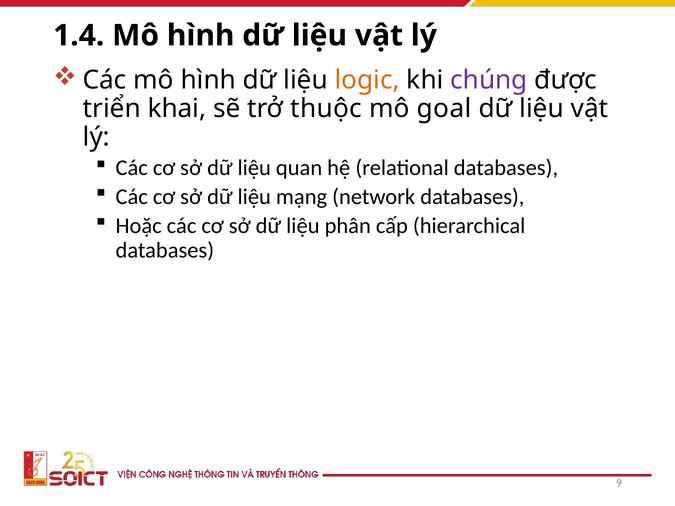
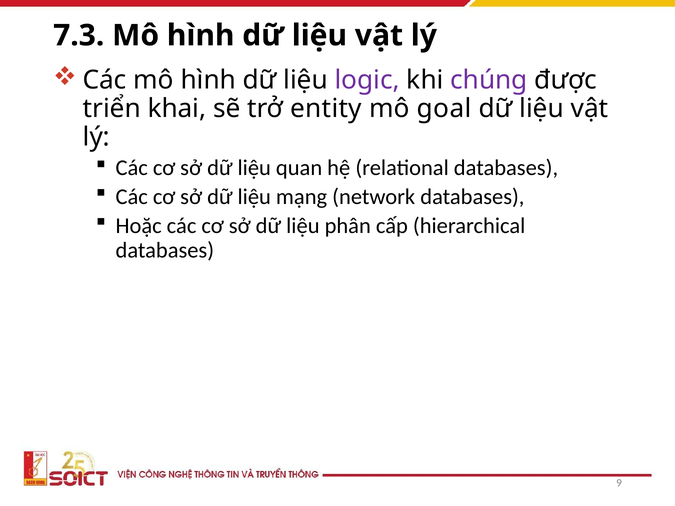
1.4: 1.4 -> 7.3 (79, 35)
logic colour: orange -> purple (367, 80)
thuộc: thuộc -> entity (326, 109)
